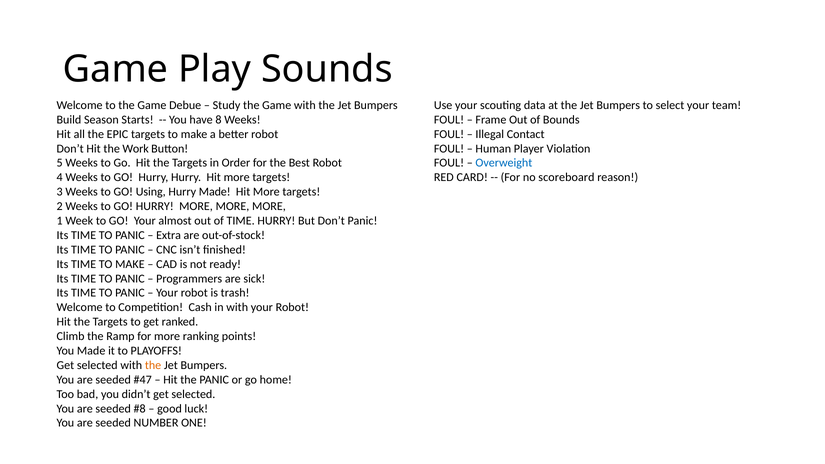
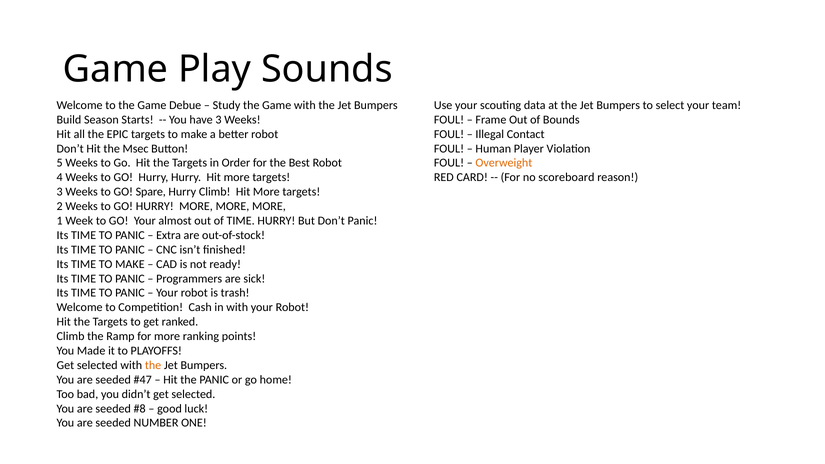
have 8: 8 -> 3 (218, 120)
Work: Work -> Msec (136, 149)
Overweight colour: blue -> orange (504, 163)
Using: Using -> Spare (151, 192)
Hurry Made: Made -> Climb (215, 192)
